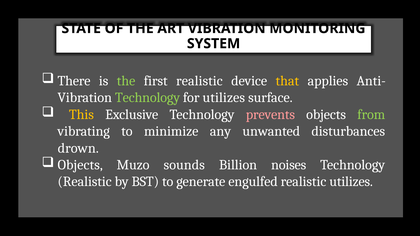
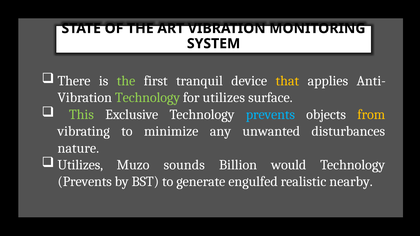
first realistic: realistic -> tranquil (199, 81)
This colour: yellow -> light green (81, 115)
prevents colour: pink -> light blue (270, 115)
from colour: light green -> yellow (371, 115)
drown: drown -> nature (78, 148)
Objects: Objects -> Utilizes (80, 165)
noises: noises -> would (289, 165)
Realistic: Realistic -> Prevents (85, 182)
realistic utilizes: utilizes -> nearby (351, 182)
